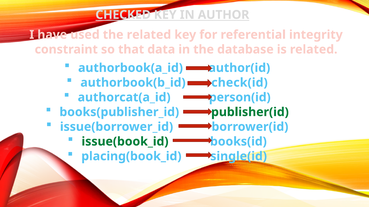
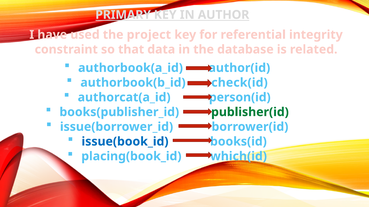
CHECKED: CHECKED -> PRIMARY (123, 15)
the related: related -> project (149, 35)
issue(book_id colour: green -> blue (125, 142)
single(id: single(id -> which(id (239, 157)
